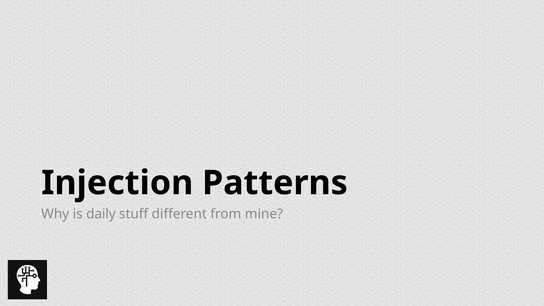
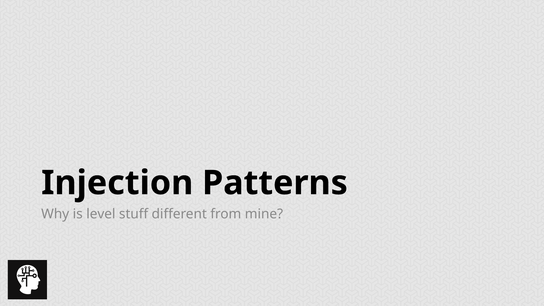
daily: daily -> level (101, 214)
